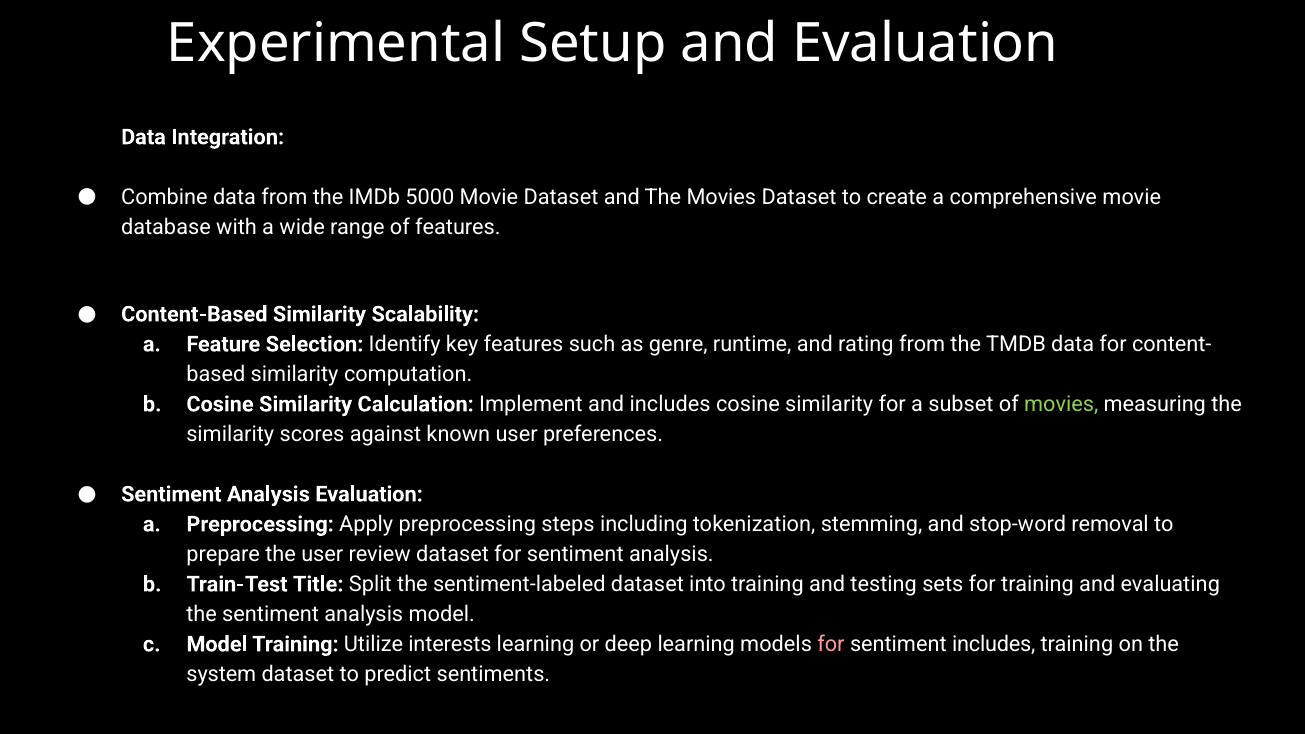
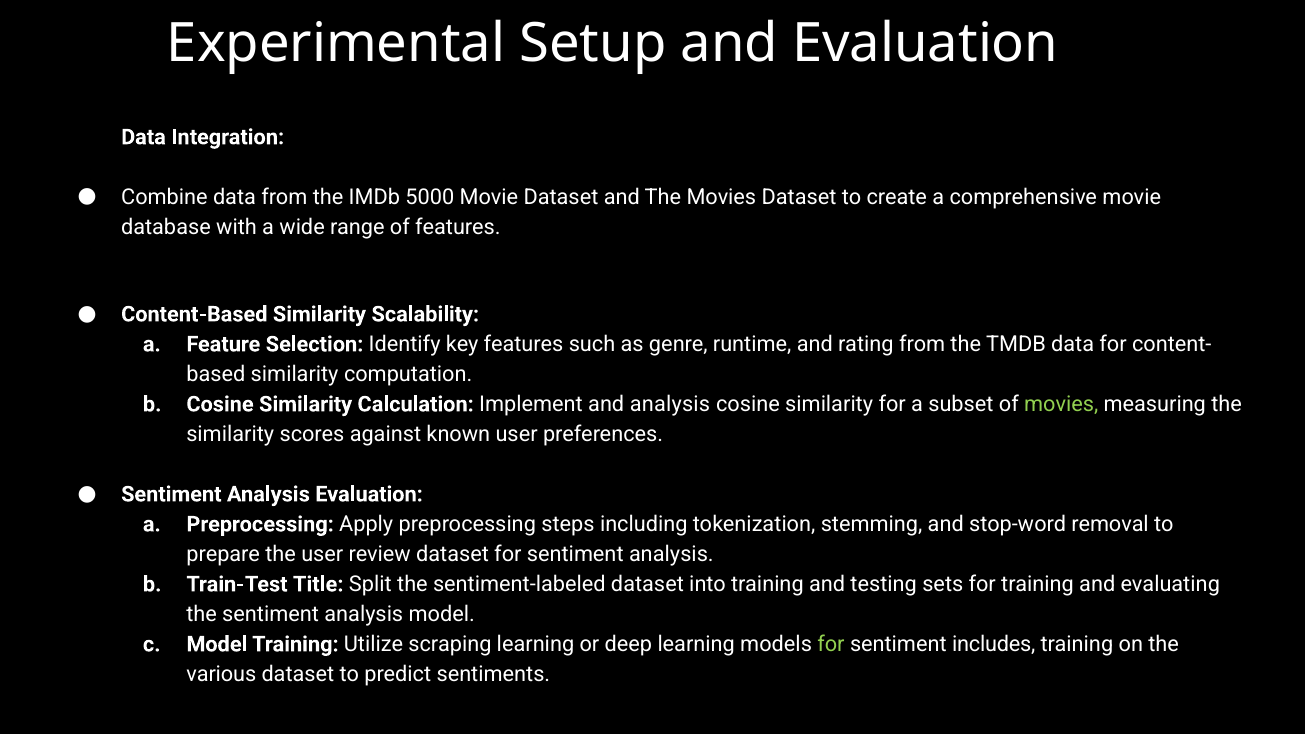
and includes: includes -> analysis (670, 404)
interests: interests -> scraping (450, 644)
for colour: pink -> light green (831, 644)
system: system -> various (221, 674)
